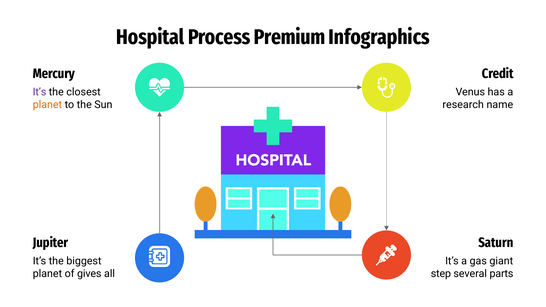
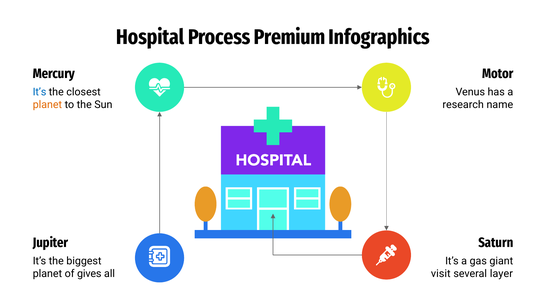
Credit: Credit -> Motor (498, 74)
It’s colour: purple -> blue (40, 92)
step: step -> visit (441, 274)
parts: parts -> layer (501, 274)
